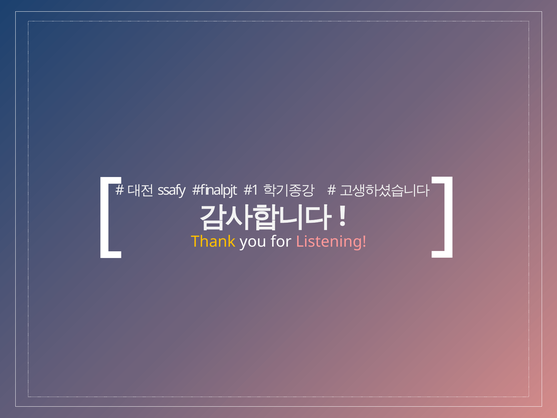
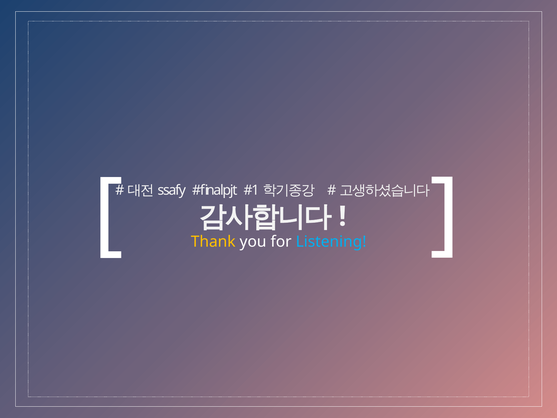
Listening colour: pink -> light blue (331, 241)
